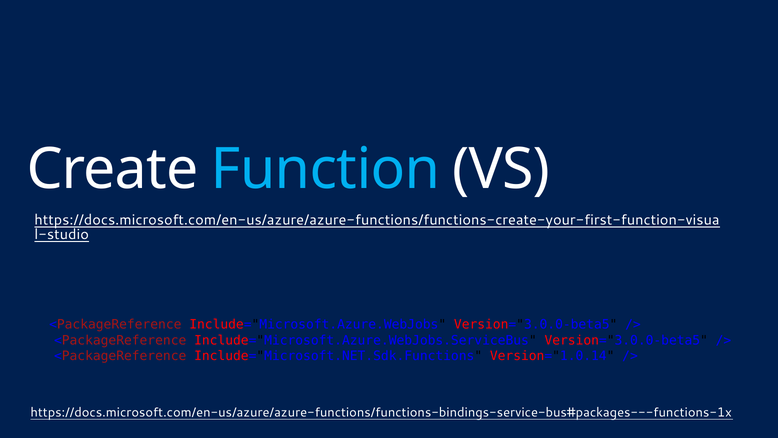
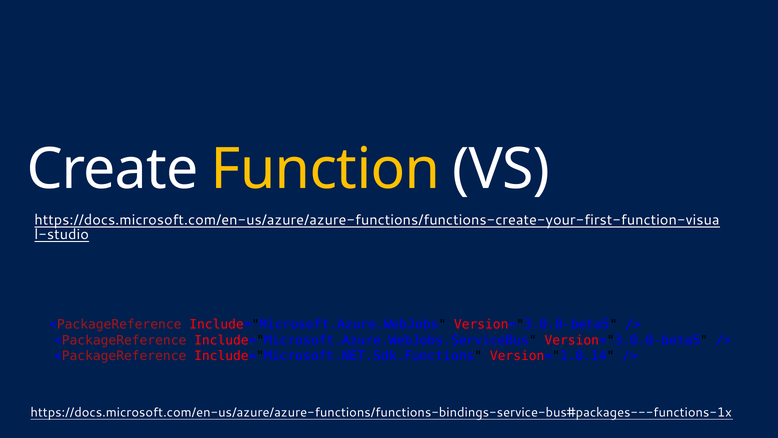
Function colour: light blue -> yellow (326, 169)
